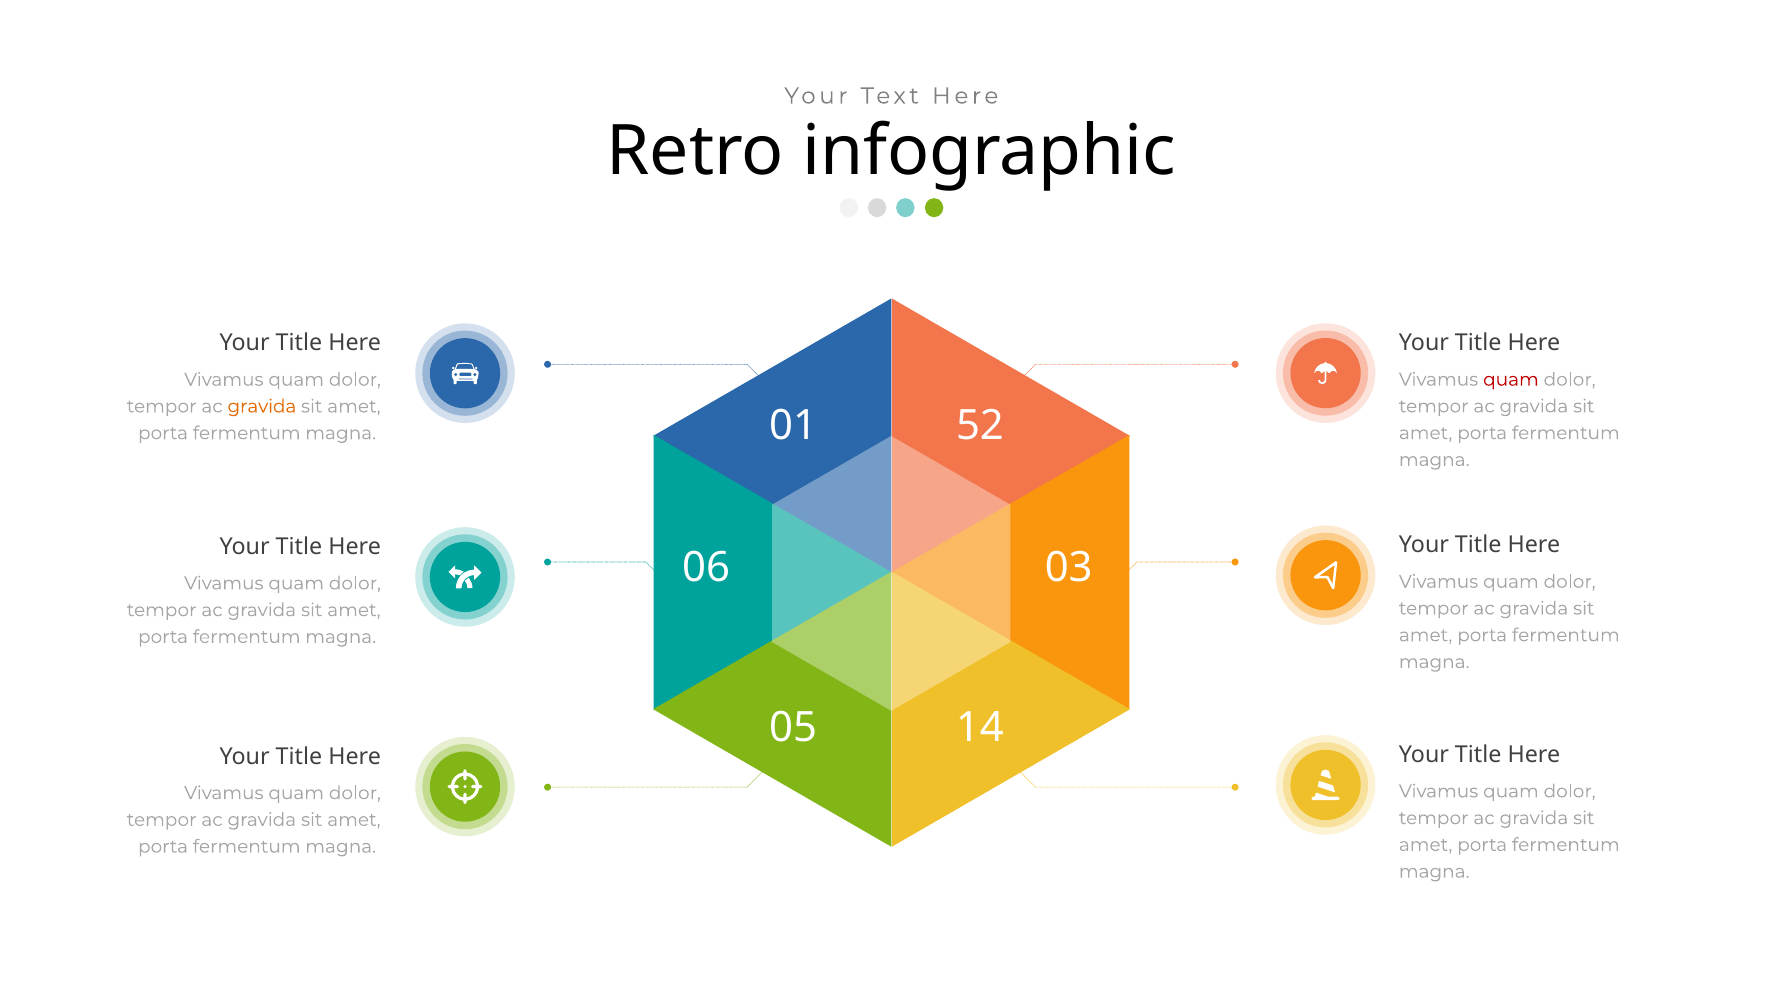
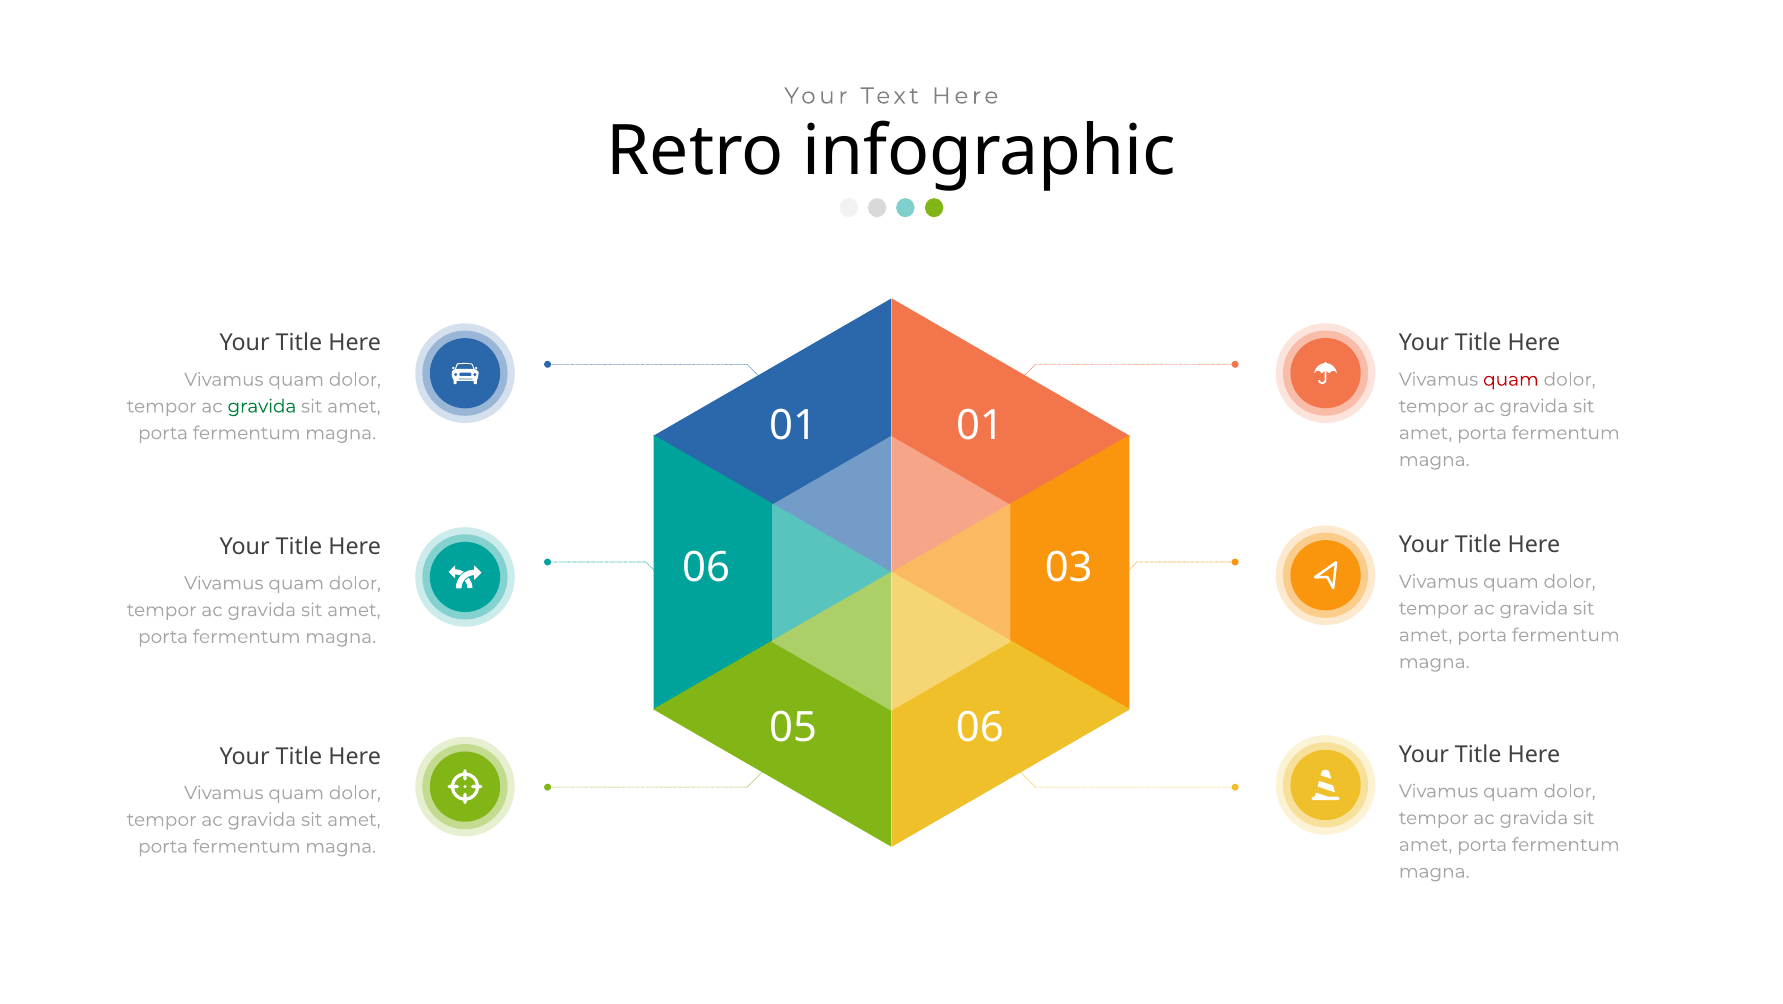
gravida colour: orange -> green (262, 407)
01 52: 52 -> 01 (980, 426)
05 14: 14 -> 06 (980, 728)
